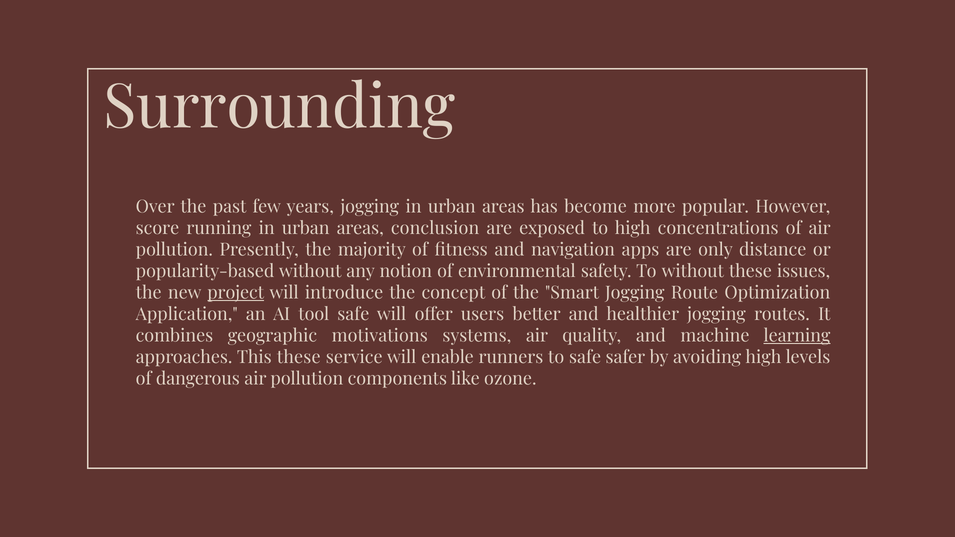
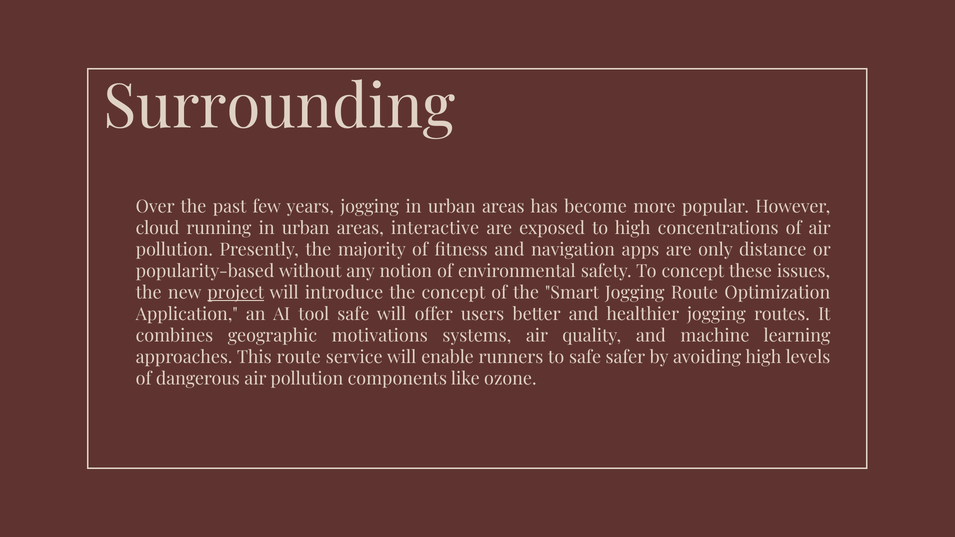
score: score -> cloud (158, 228)
conclusion: conclusion -> interactive (435, 228)
To without: without -> concept (693, 271)
learning underline: present -> none (797, 336)
This these: these -> route (299, 357)
